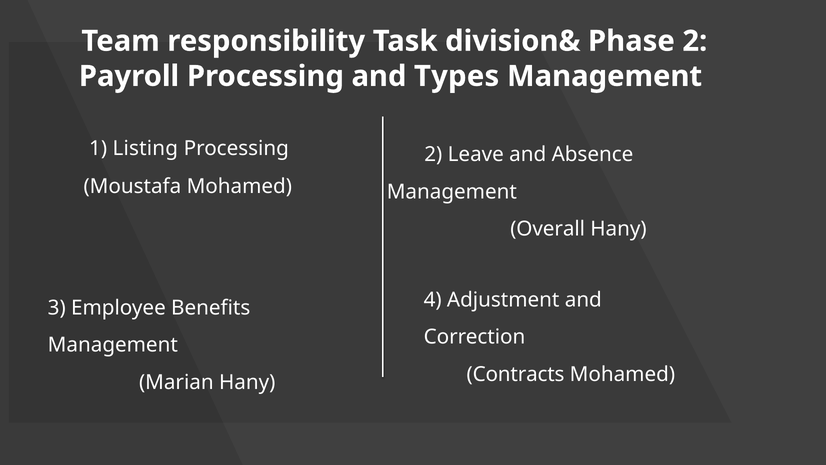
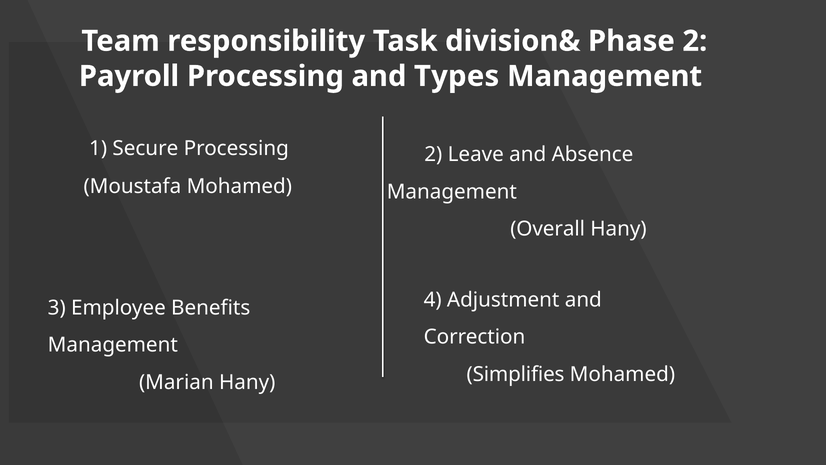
Listing: Listing -> Secure (145, 148)
Contracts: Contracts -> Simplifies (516, 374)
